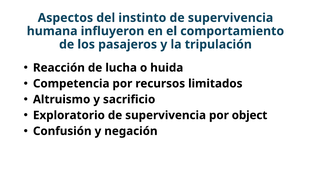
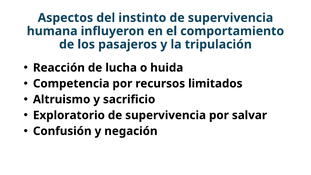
object: object -> salvar (249, 115)
